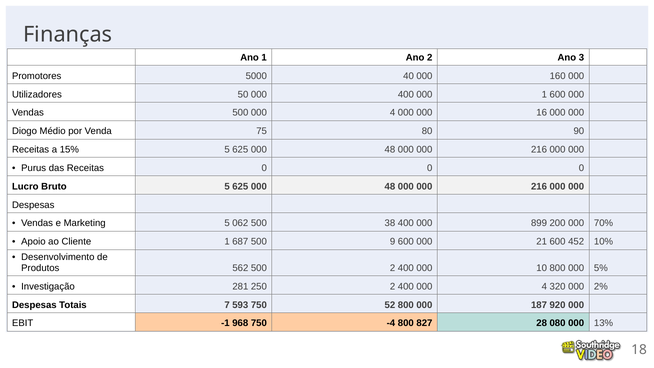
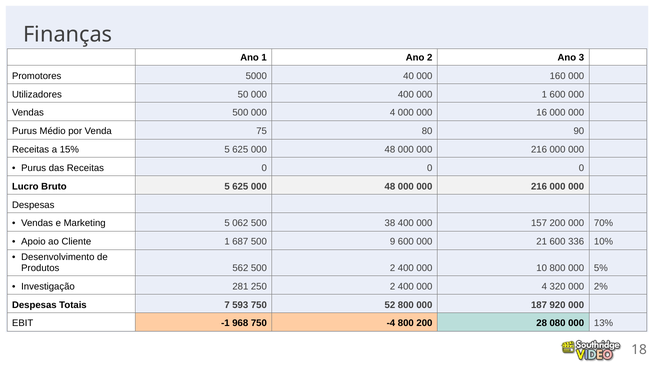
Diogo: Diogo -> Purus (24, 131)
899: 899 -> 157 (539, 223)
452: 452 -> 336 (576, 242)
800 827: 827 -> 200 (424, 323)
